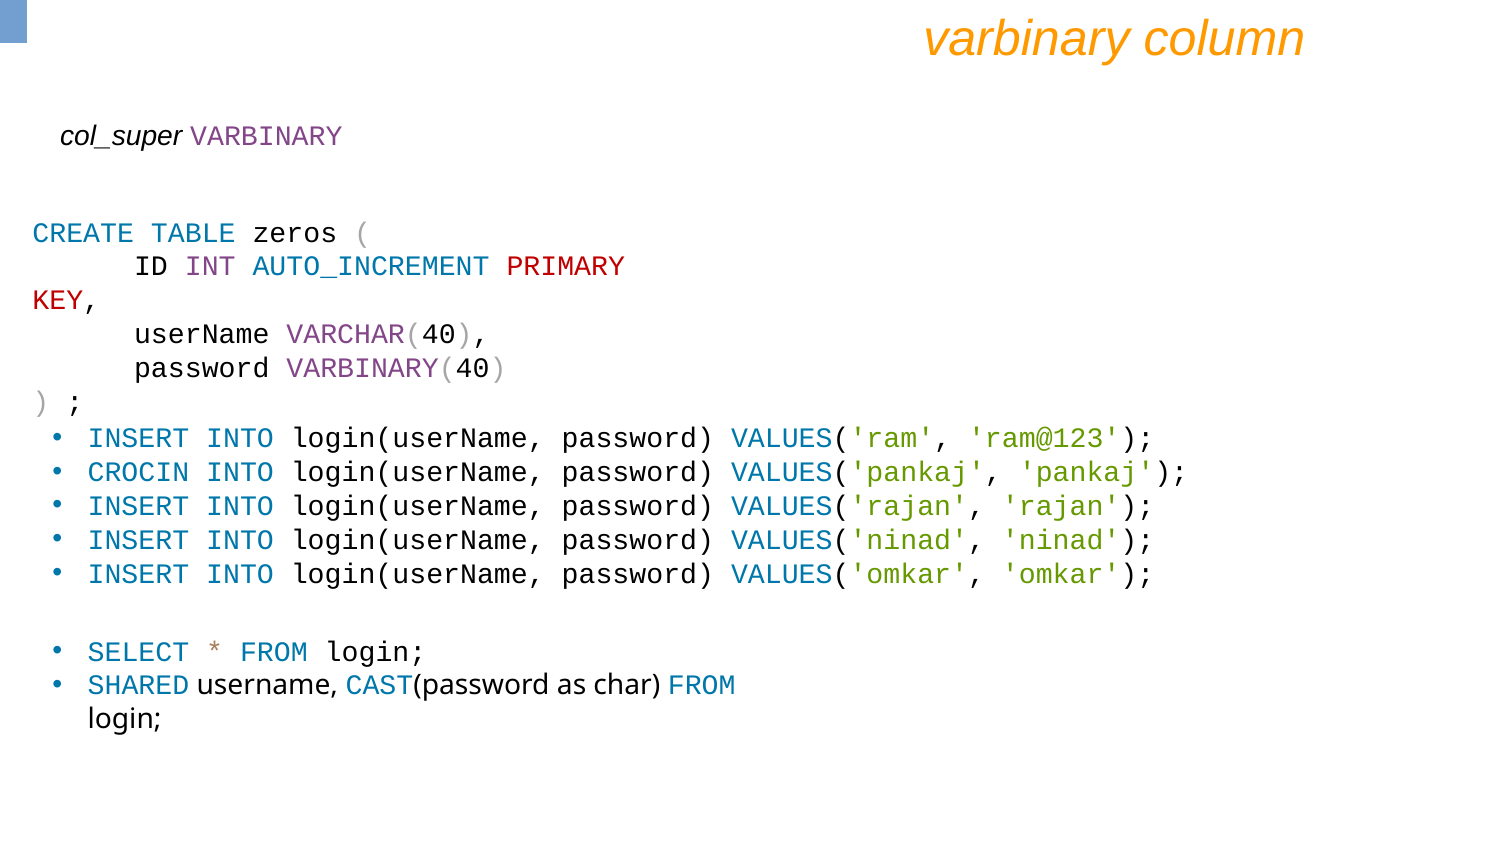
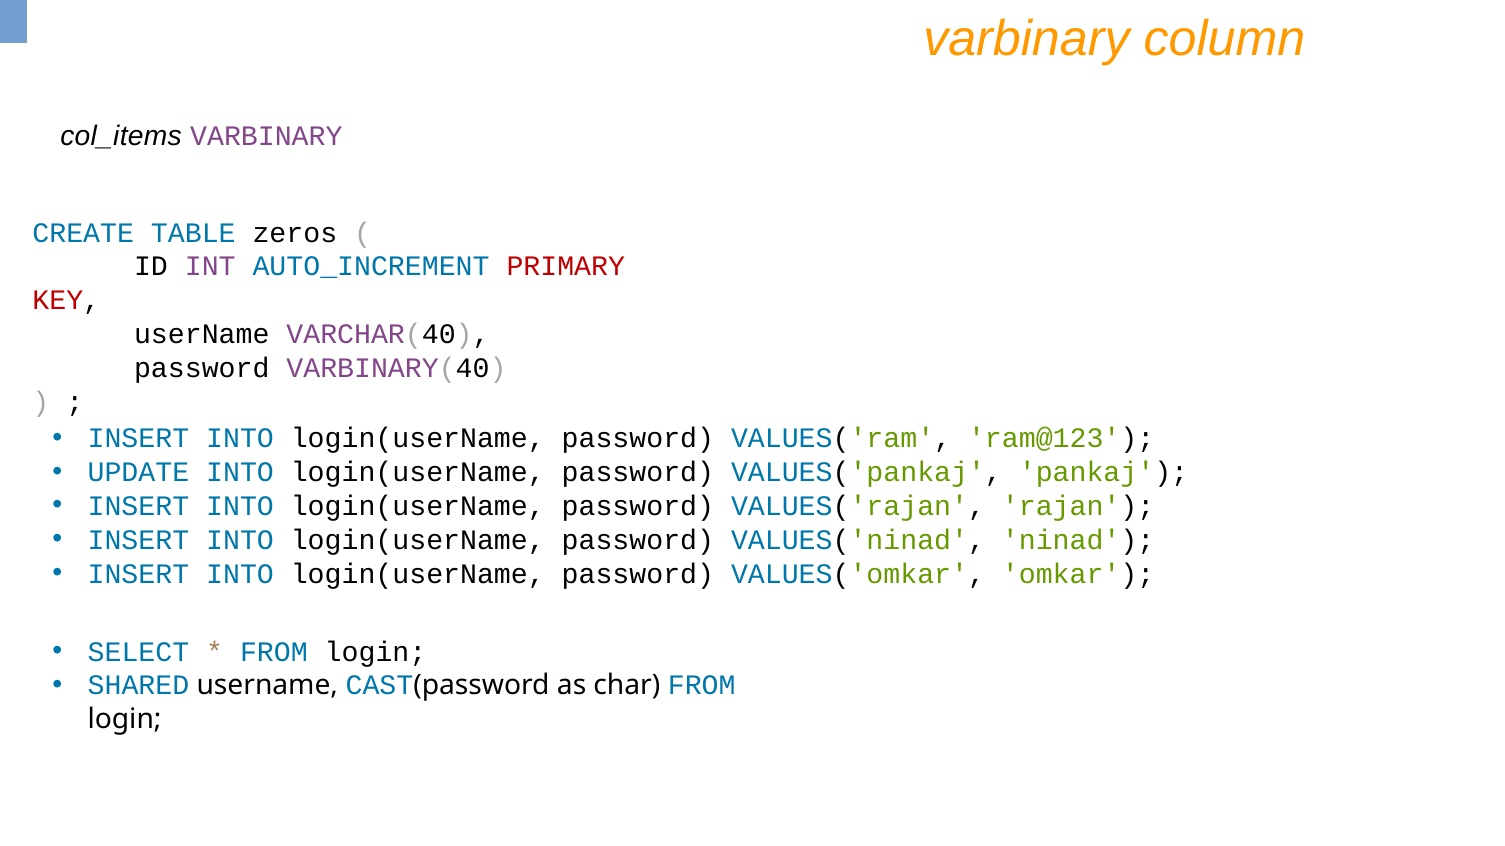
col_super: col_super -> col_items (121, 137)
CROCIN: CROCIN -> UPDATE (138, 473)
